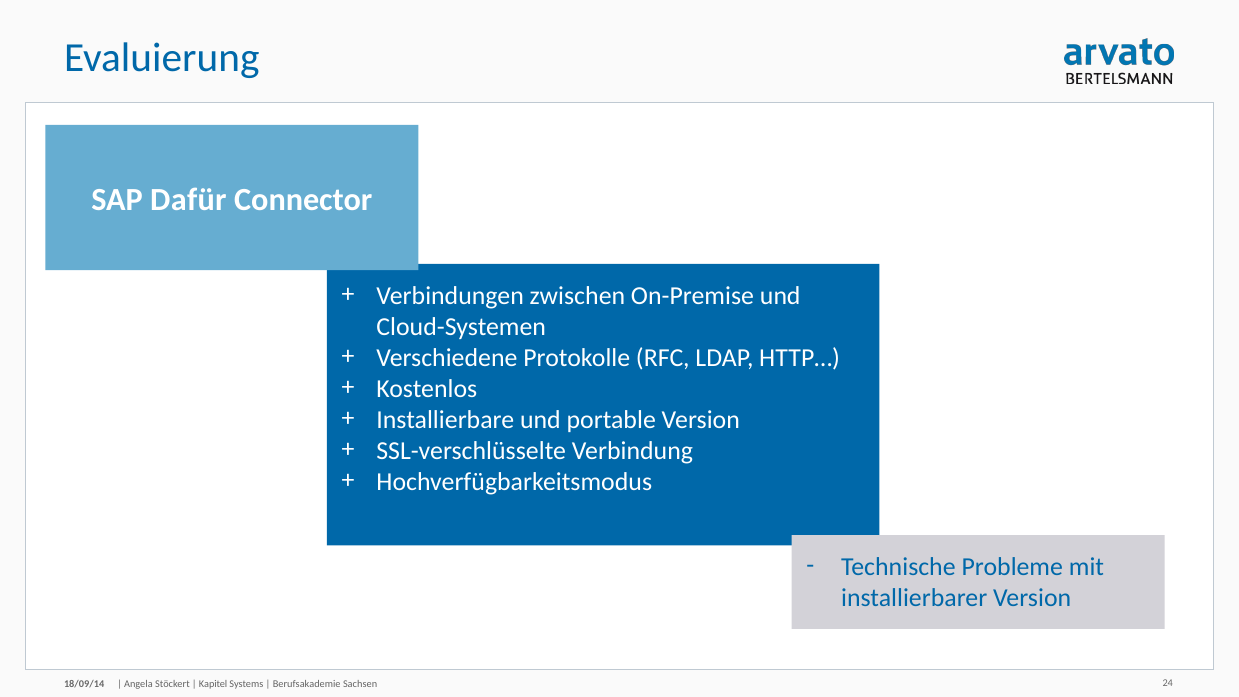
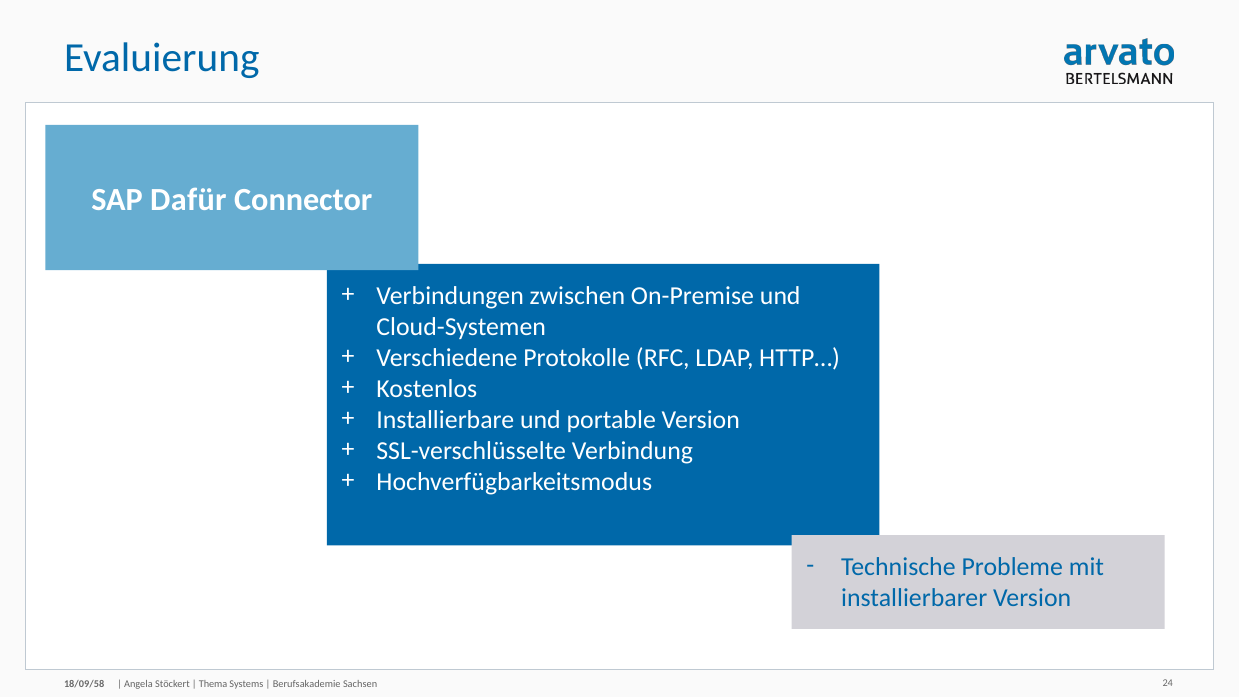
18/09/14: 18/09/14 -> 18/09/58 (84, 684)
Kapitel: Kapitel -> Thema (213, 684)
